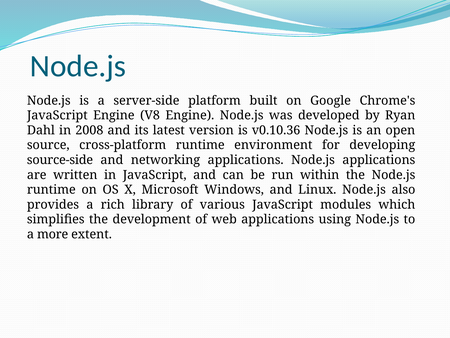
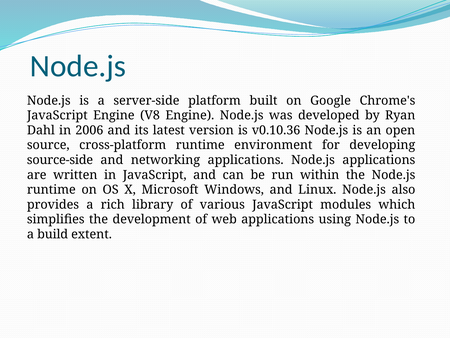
2008: 2008 -> 2006 (89, 130)
more: more -> build (53, 234)
